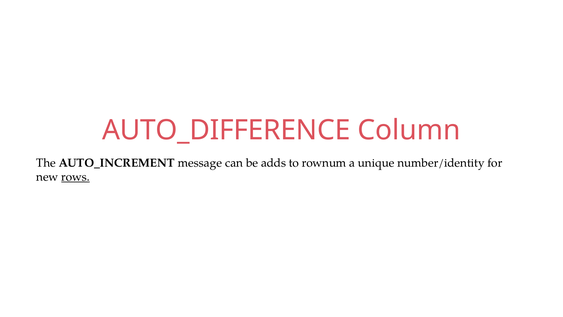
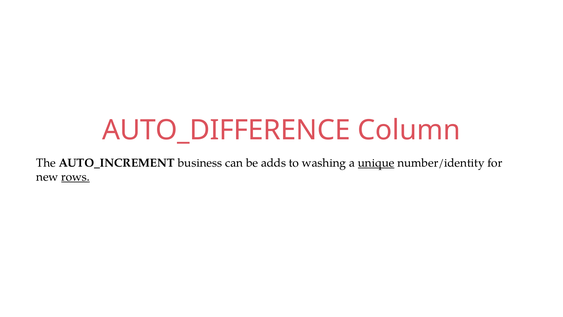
message: message -> business (200, 163)
rownum: rownum -> washing (324, 163)
unique underline: none -> present (376, 163)
